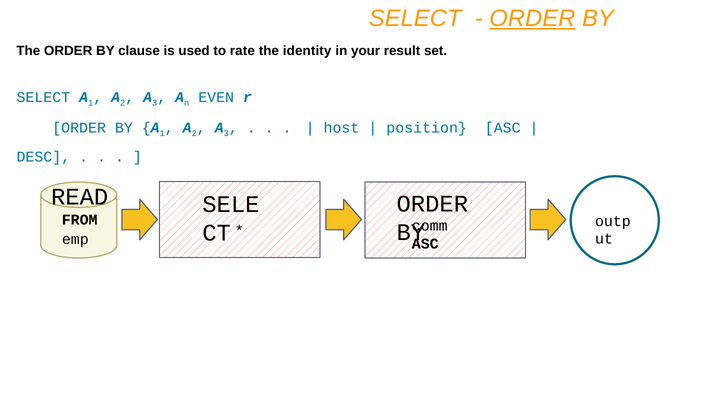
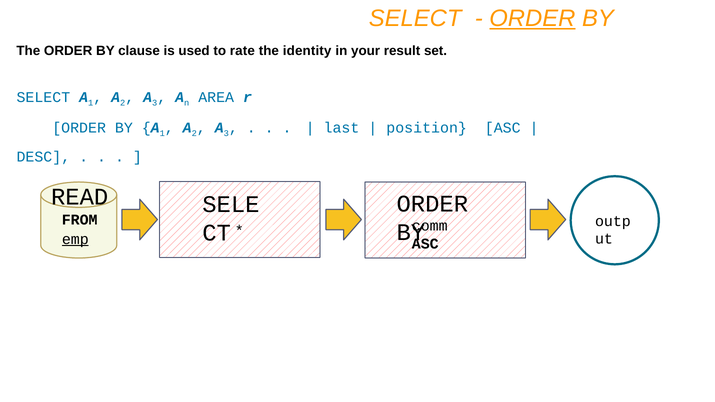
EVEN: EVEN -> AREA (216, 97)
host: host -> last (341, 128)
emp underline: none -> present (75, 239)
